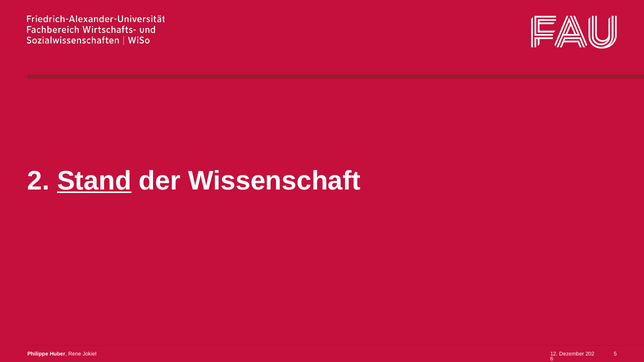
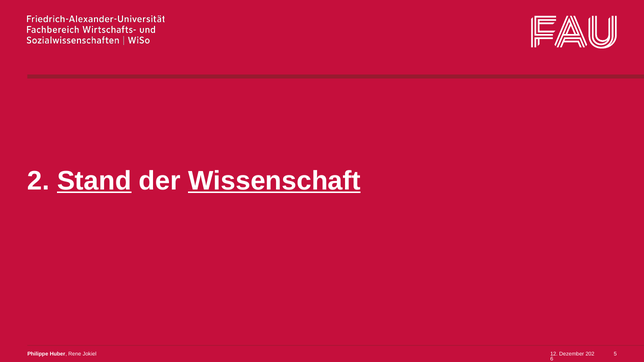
Wissenschaft underline: none -> present (274, 181)
